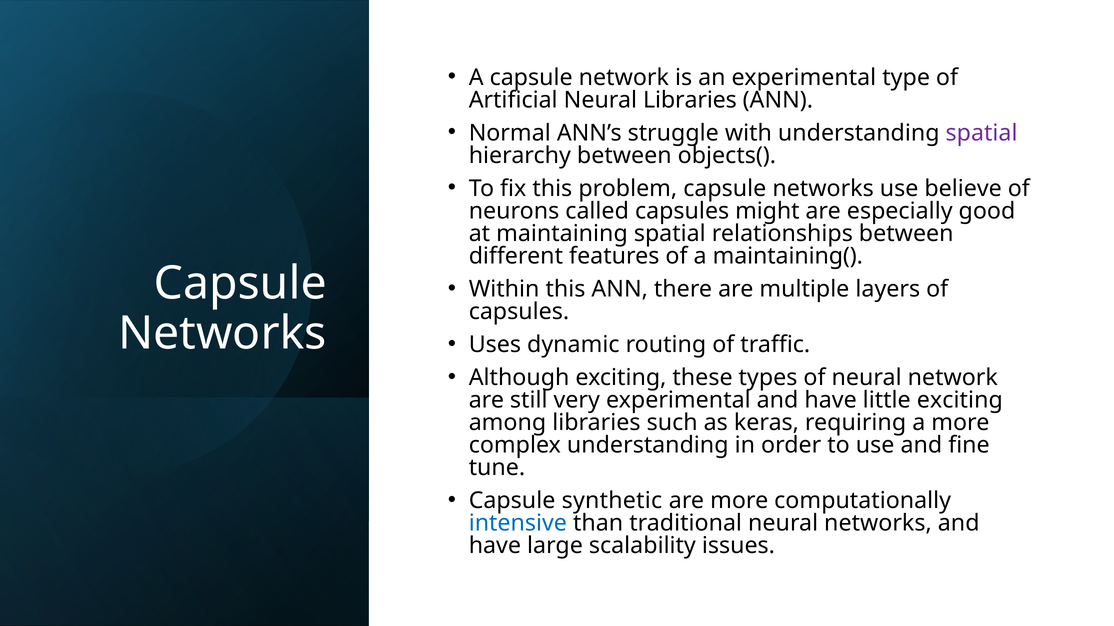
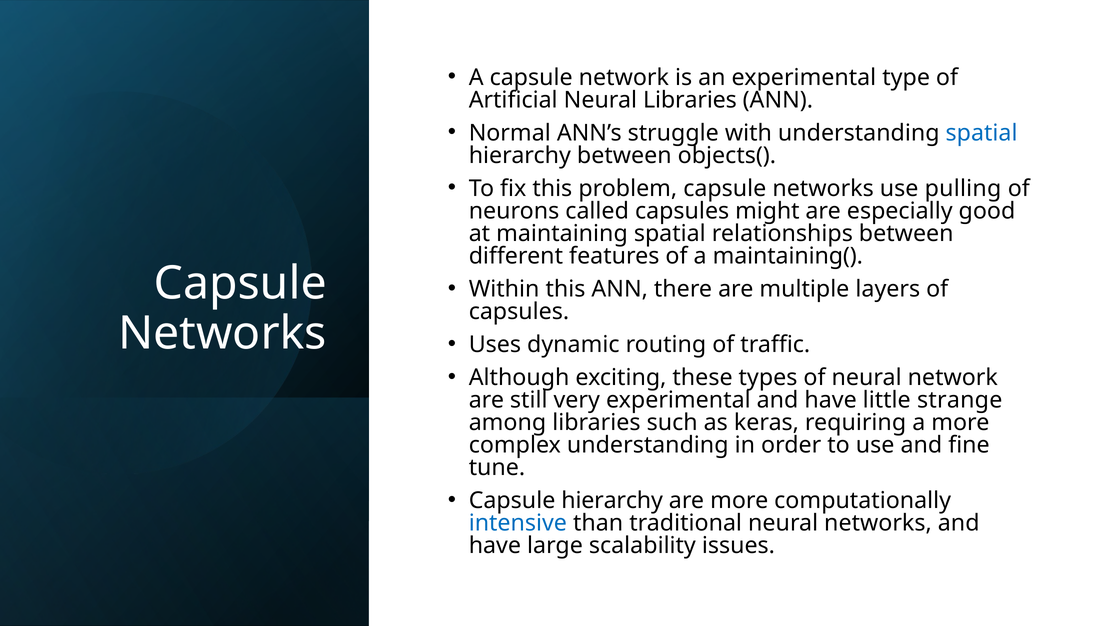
spatial colour: purple -> blue (982, 133)
believe: believe -> pulling (963, 189)
little exciting: exciting -> strange (960, 400)
Capsule synthetic: synthetic -> hierarchy (612, 501)
